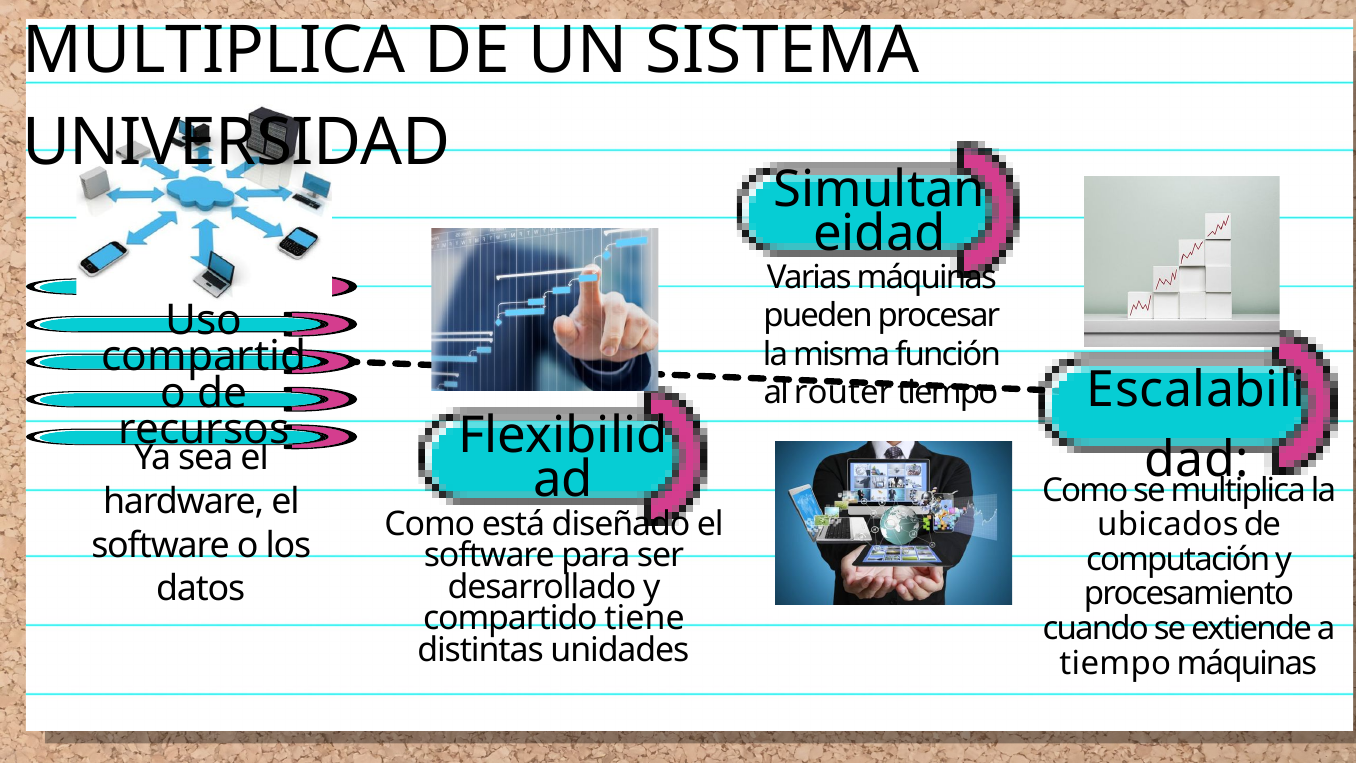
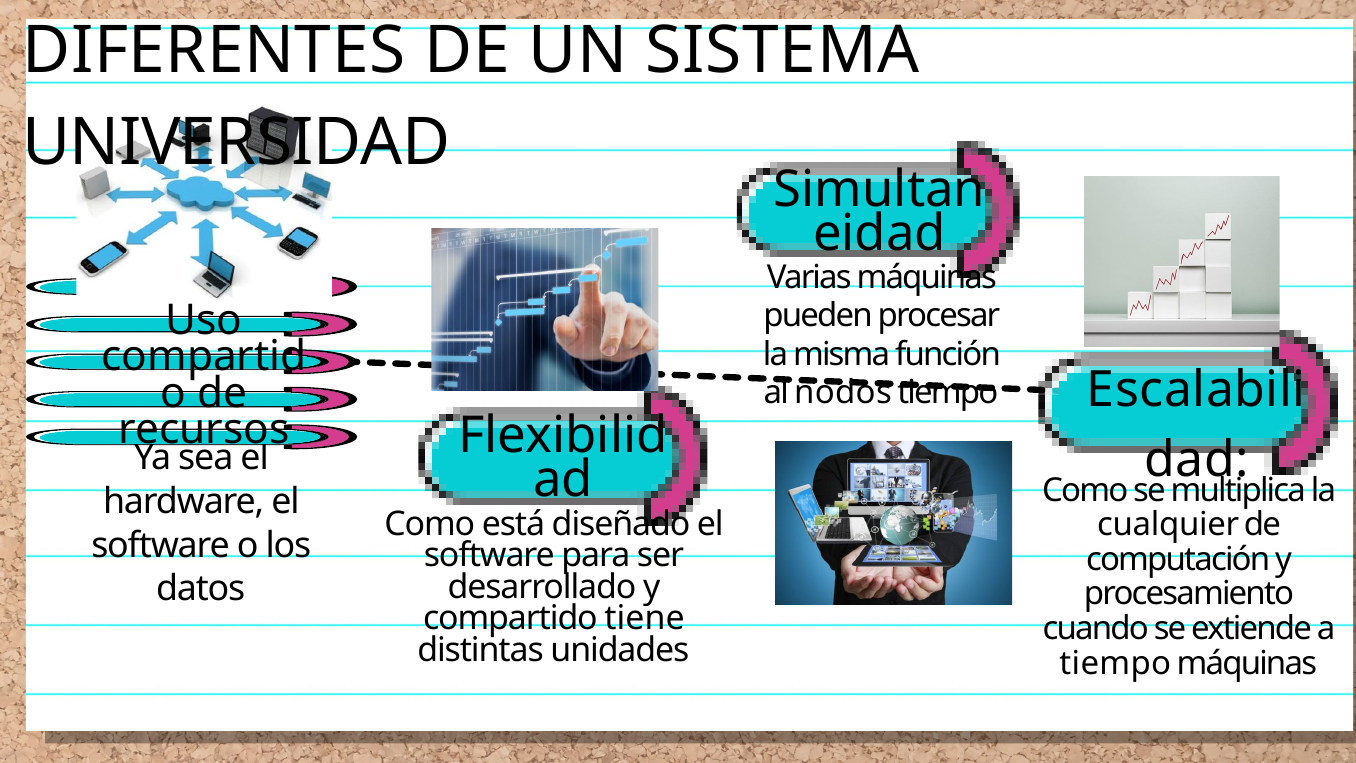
MULTIPLICA: MULTIPLICA -> DIFERENTES (214, 51)
router: router -> nodos (843, 393)
ubicados: ubicados -> cualquier (1168, 525)
